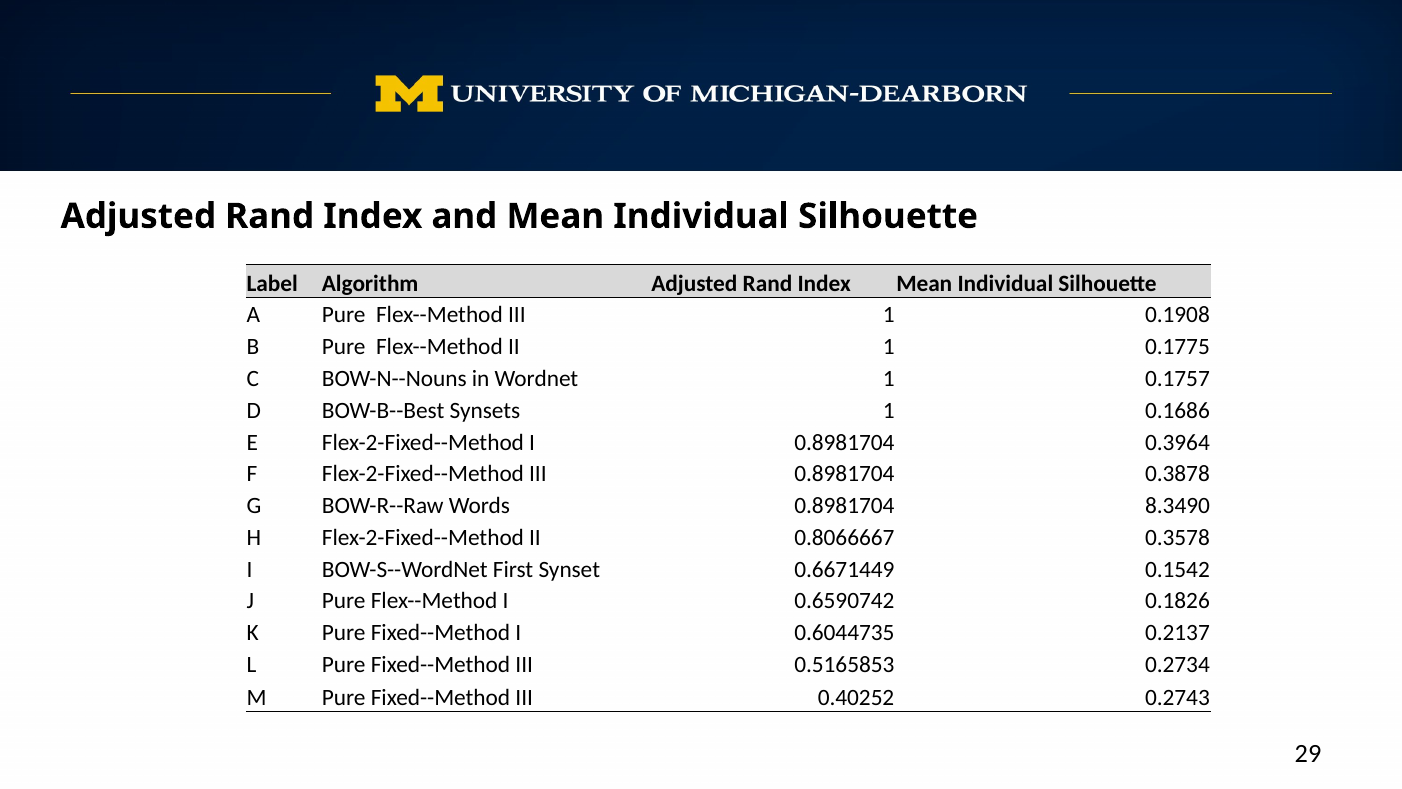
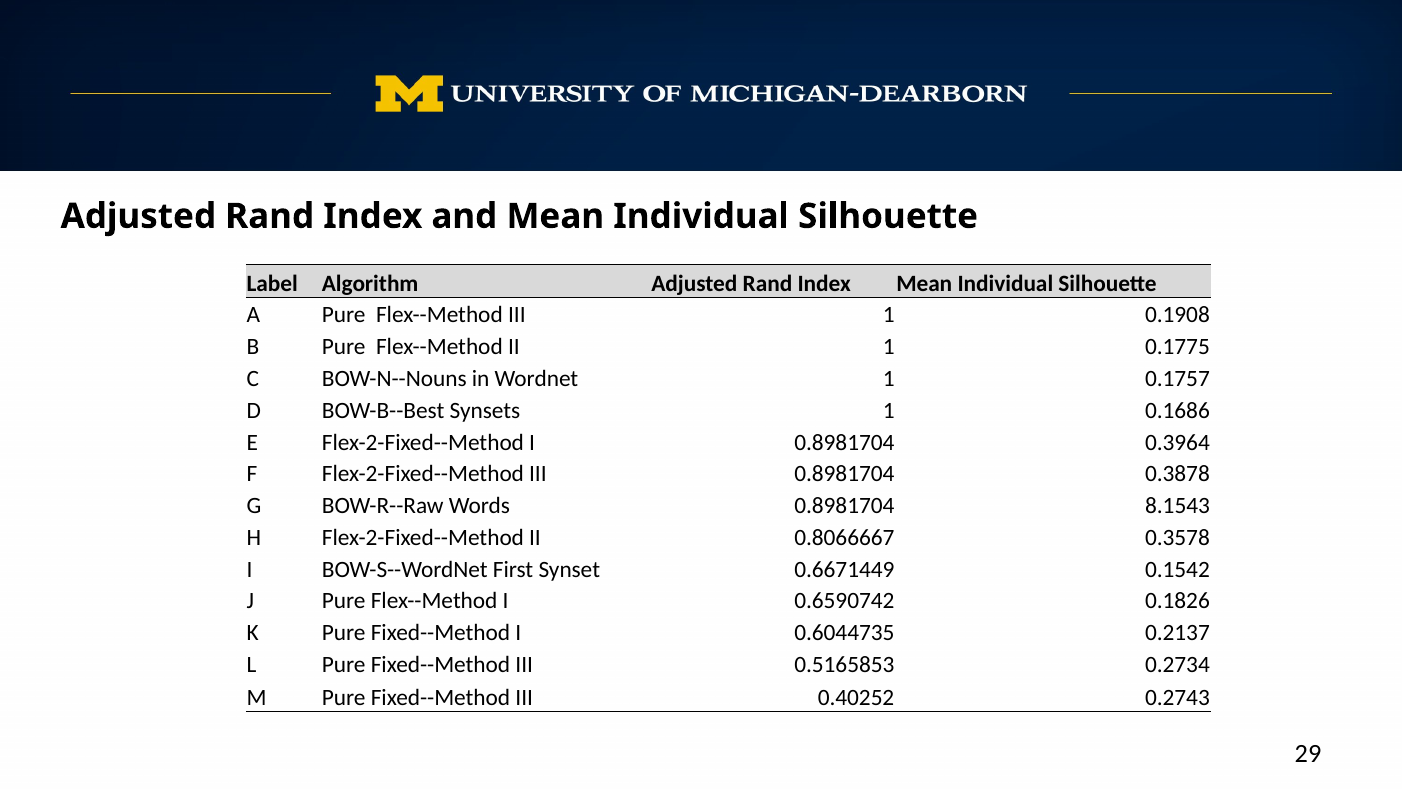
8.3490: 8.3490 -> 8.1543 (1178, 506)
